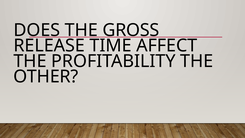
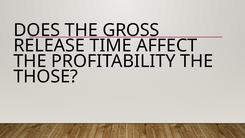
OTHER: OTHER -> THOSE (46, 76)
